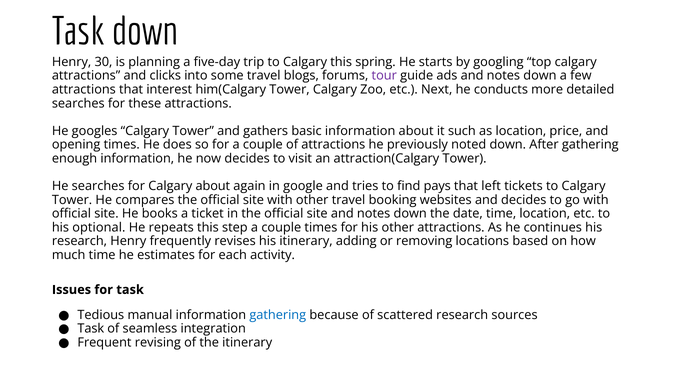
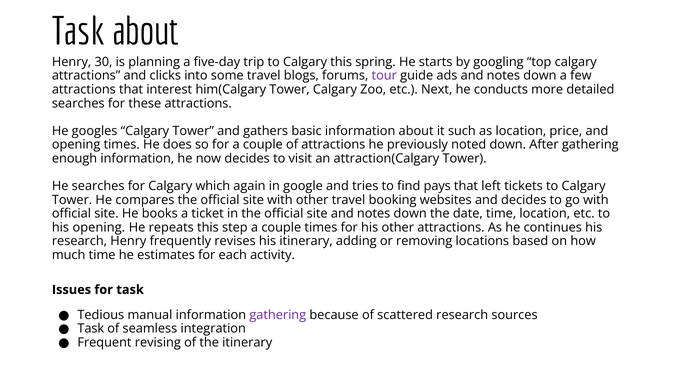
Task down: down -> about (145, 32)
Calgary about: about -> which (213, 186)
his optional: optional -> opening (99, 227)
gathering colour: blue -> purple (278, 315)
